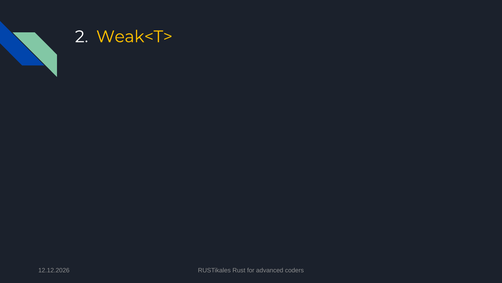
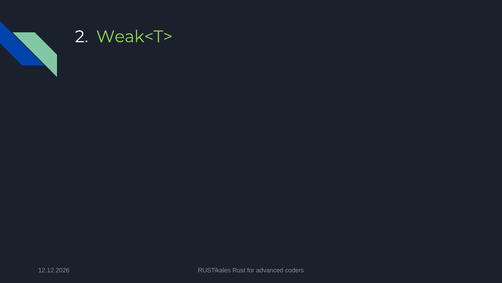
Weak<T> colour: yellow -> light green (134, 37)
